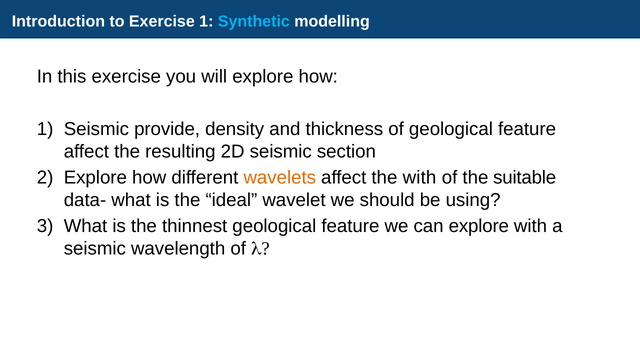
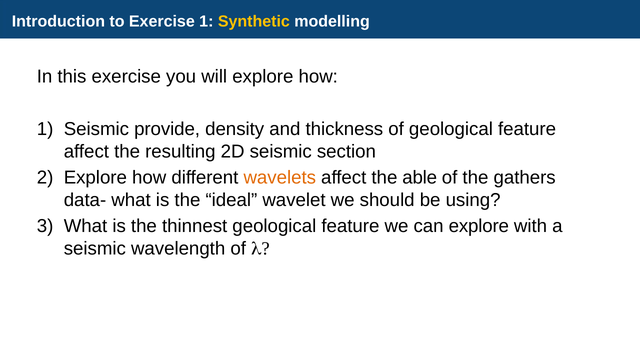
Synthetic colour: light blue -> yellow (254, 22)
the with: with -> able (420, 178)
suitable: suitable -> gathers (525, 178)
